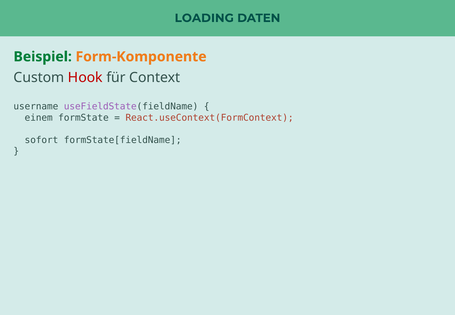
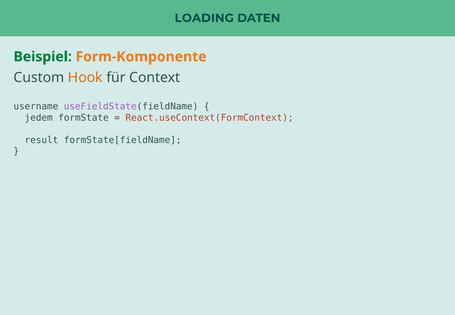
Hook colour: red -> orange (85, 78)
einem: einem -> jedem (39, 118)
sofort: sofort -> result (41, 140)
